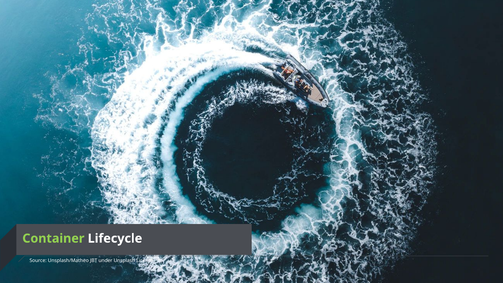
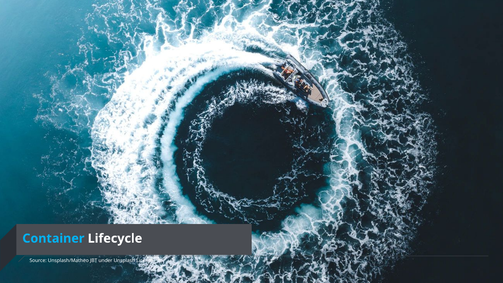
Container colour: light green -> light blue (53, 238)
